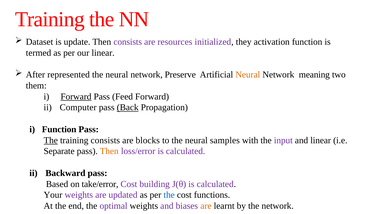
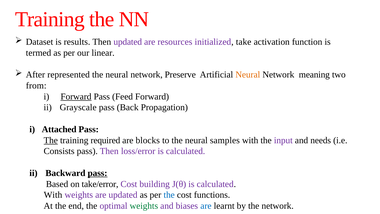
update: update -> results (77, 42)
Then consists: consists -> updated (128, 42)
they: they -> take (244, 42)
them: them -> from (36, 86)
Computer: Computer -> Grayscale (78, 107)
Back underline: present -> none (128, 107)
i Function: Function -> Attached (59, 129)
training consists: consists -> required (105, 140)
and linear: linear -> needs (321, 140)
Separate: Separate -> Consists (59, 151)
Then colour: orange -> purple (109, 151)
pass underline: none -> present (98, 173)
Your: Your -> With (53, 195)
weights colour: black -> green (144, 206)
are colour: orange -> blue (206, 206)
